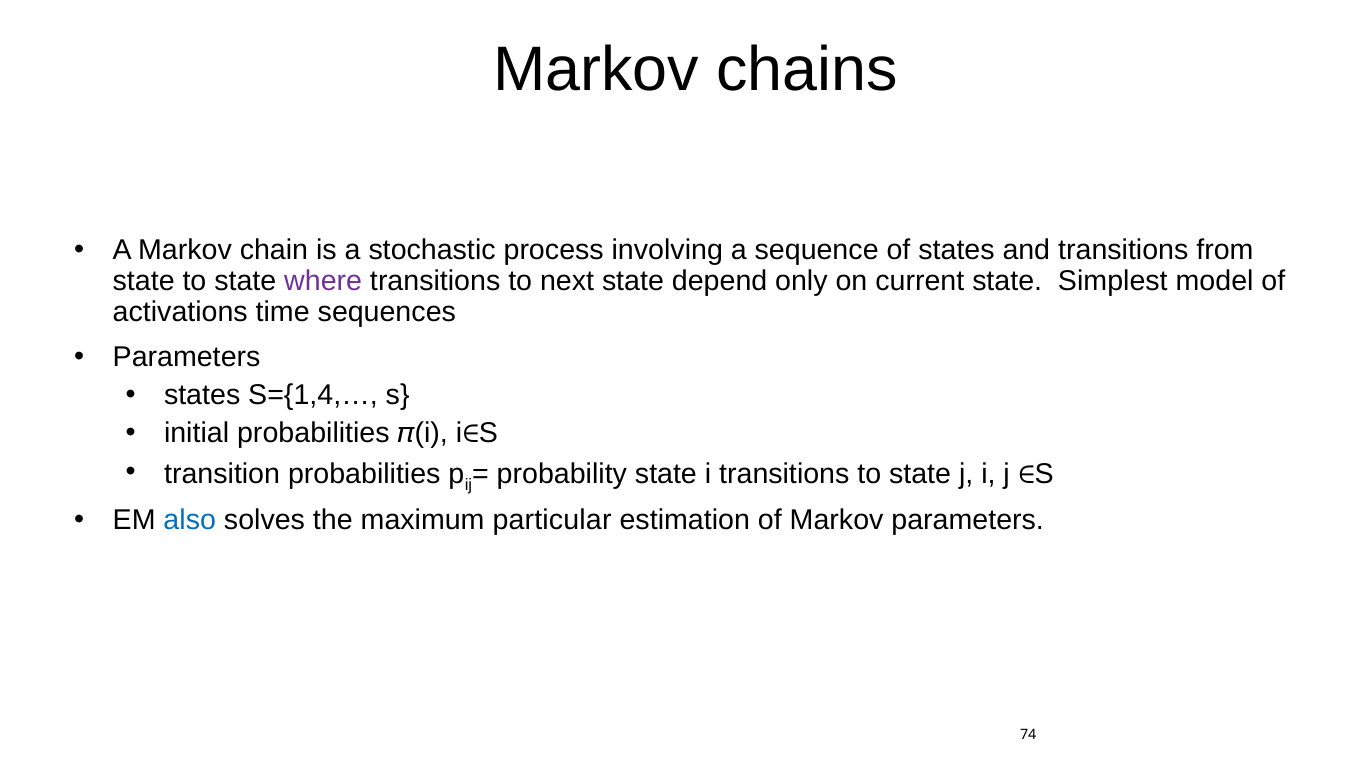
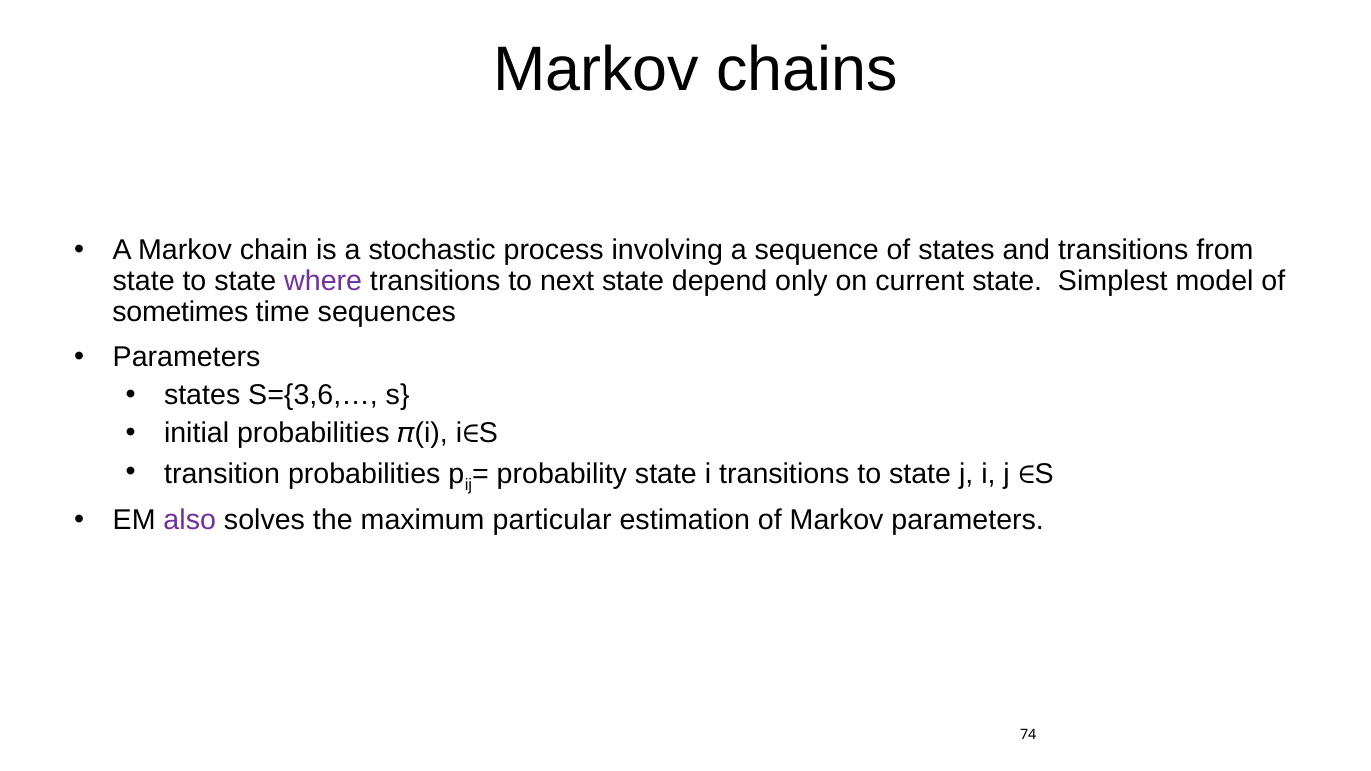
activations: activations -> sometimes (180, 312)
S={1,4,…: S={1,4,… -> S={3,6,… (313, 395)
also colour: blue -> purple (190, 520)
